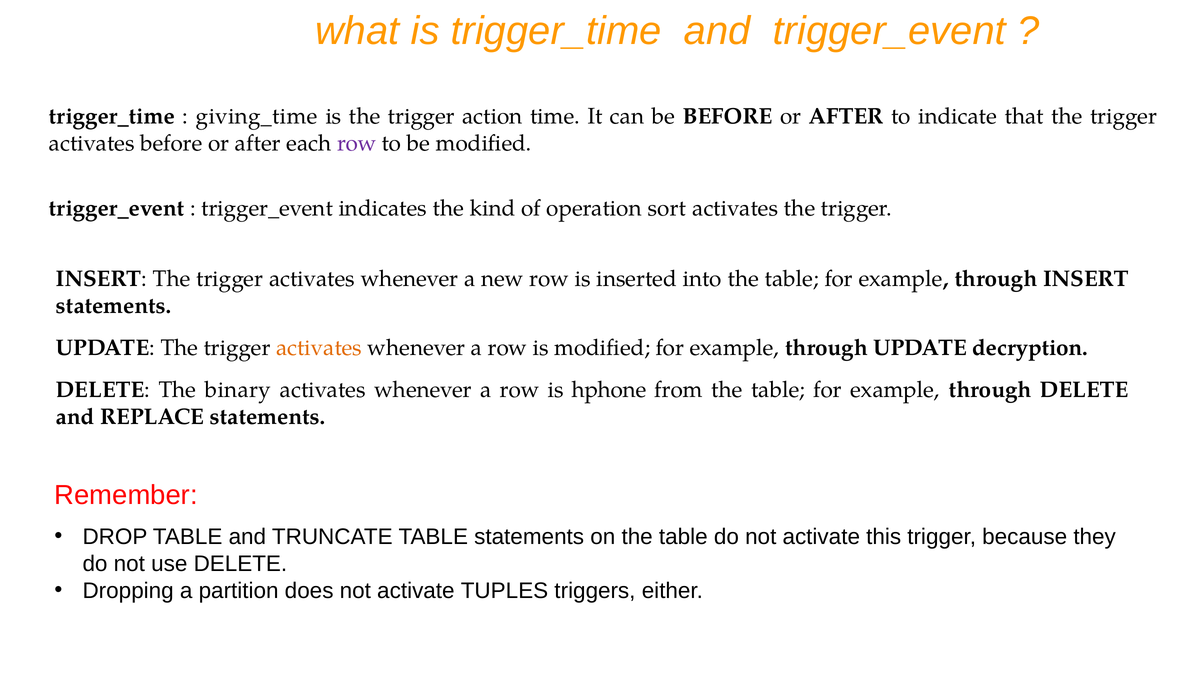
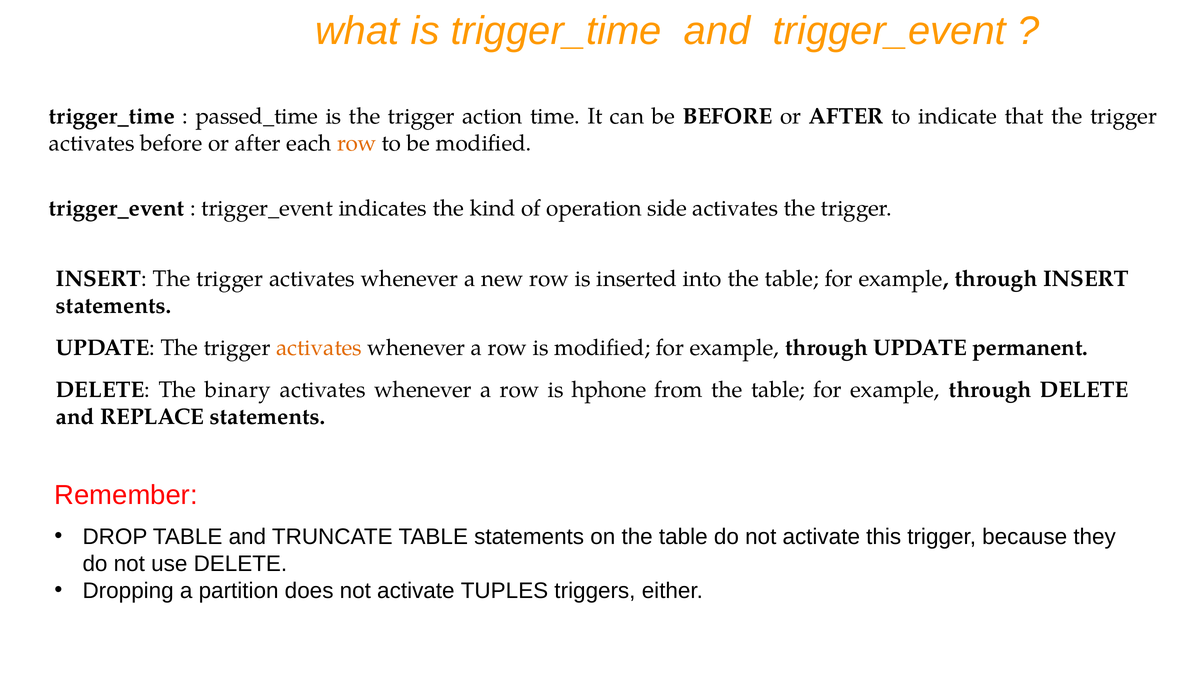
giving_time: giving_time -> passed_time (257, 116)
row colour: purple -> orange (357, 143)
sort: sort -> side (667, 208)
decryption: decryption -> permanent (1030, 348)
